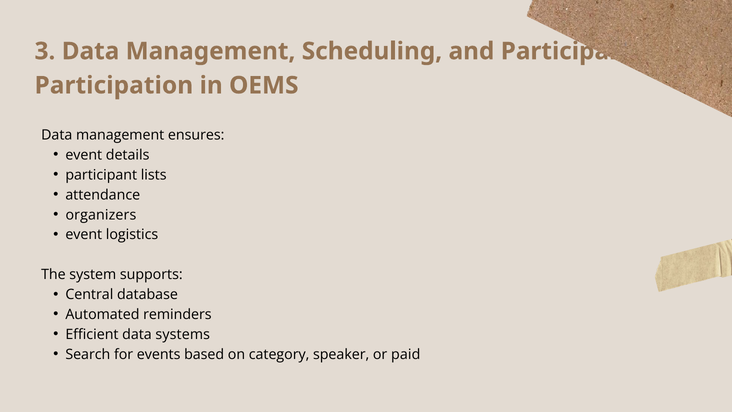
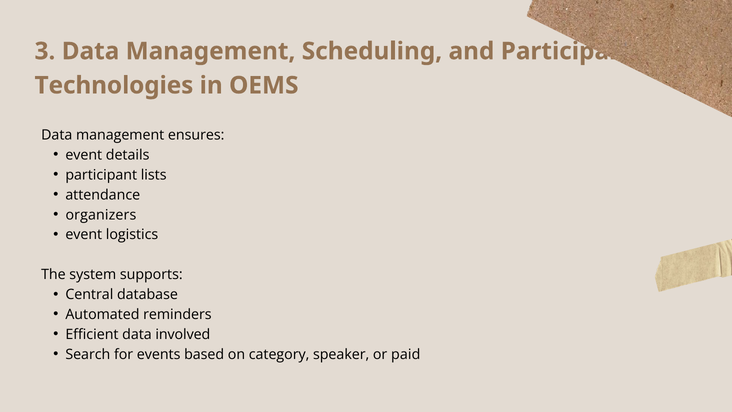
Participation: Participation -> Technologies (114, 85)
systems: systems -> involved (183, 334)
